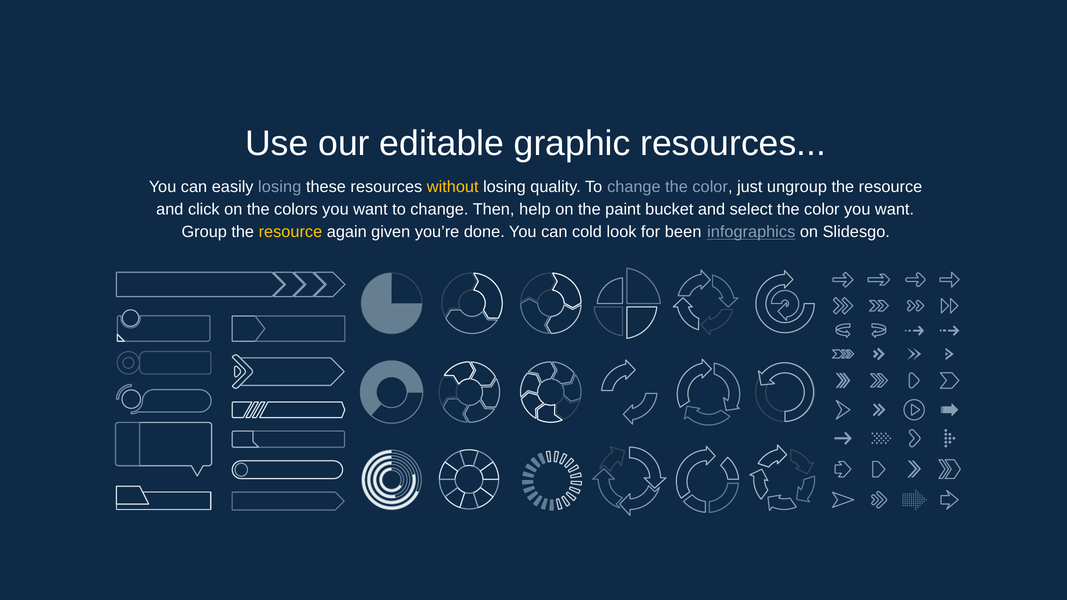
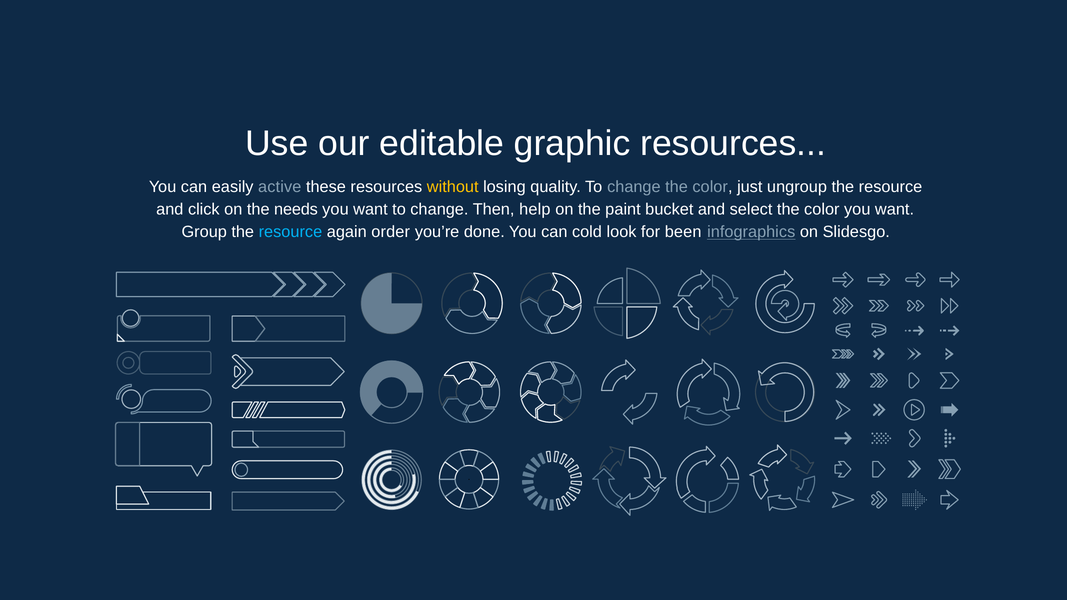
easily losing: losing -> active (280, 187)
colors: colors -> needs (296, 210)
resource colour: yellow -> light blue (290, 232)
given: given -> order (391, 232)
